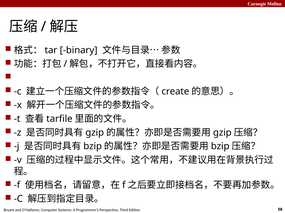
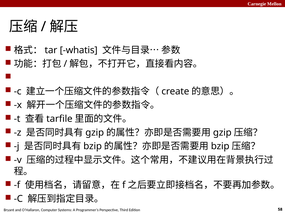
binary: binary -> whatis (79, 50)
